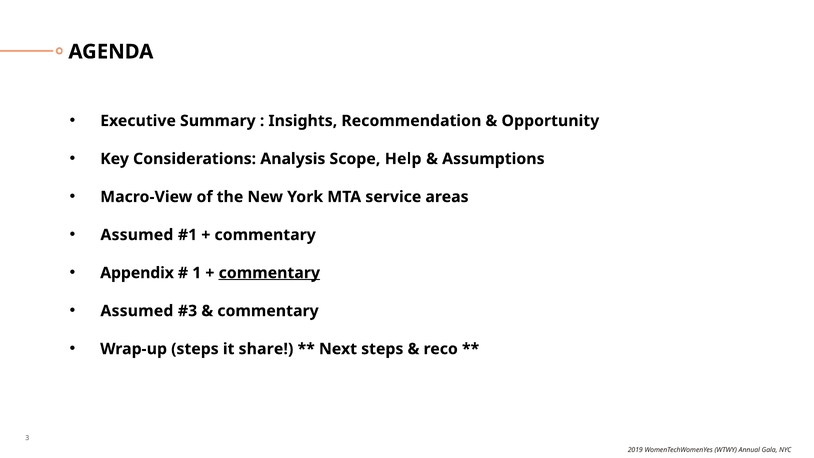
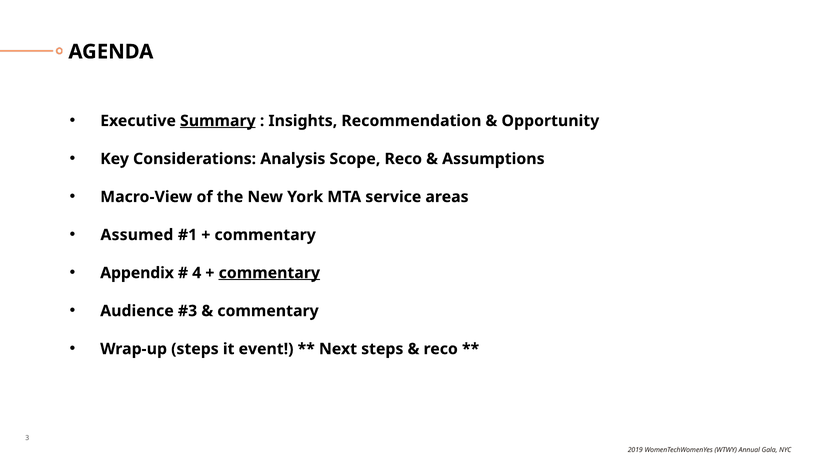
Summary underline: none -> present (218, 121)
Scope Help: Help -> Reco (403, 159)
1: 1 -> 4 (197, 273)
Assumed: Assumed -> Audience (137, 311)
share: share -> event (266, 349)
